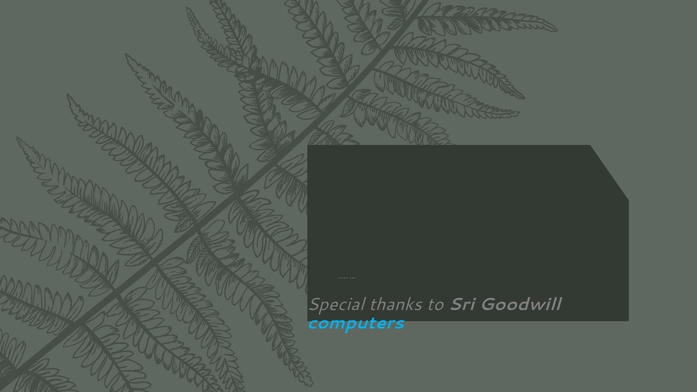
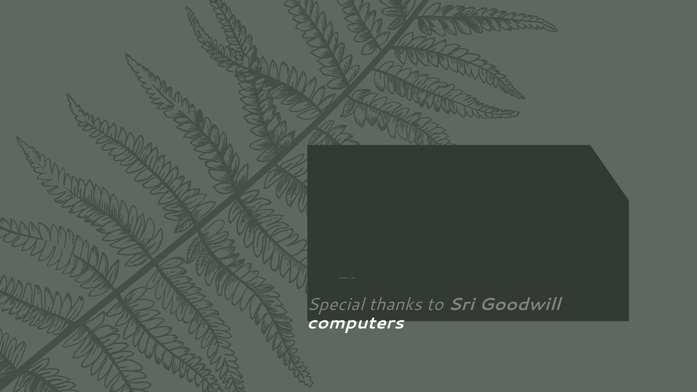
computers colour: light blue -> white (355, 323)
